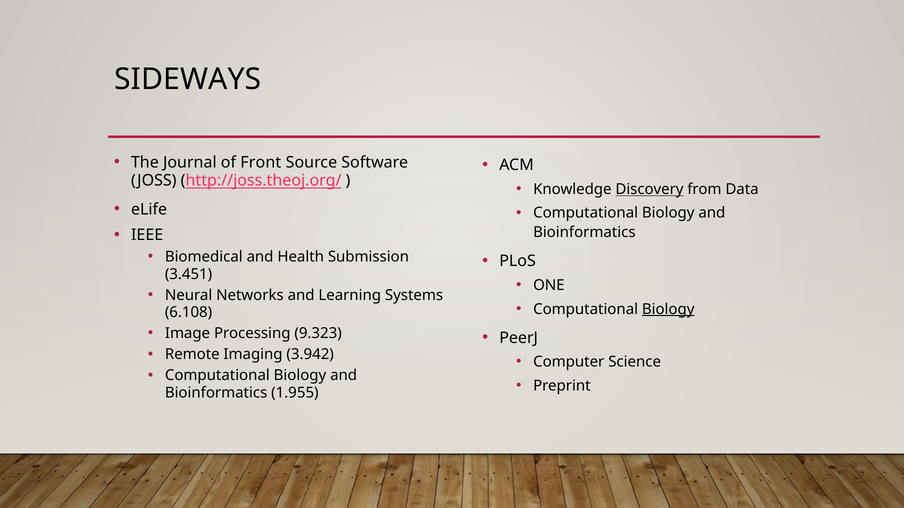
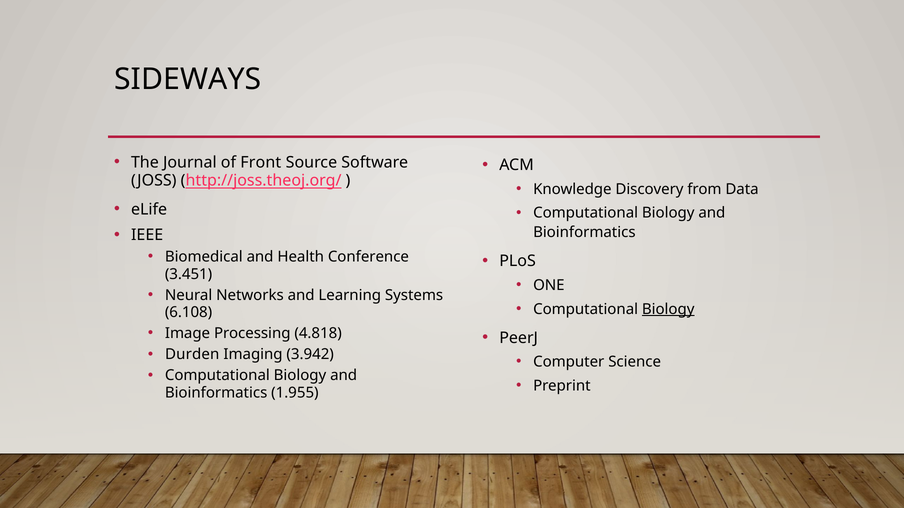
Discovery underline: present -> none (649, 189)
Submission: Submission -> Conference (368, 257)
9.323: 9.323 -> 4.818 (318, 334)
Remote: Remote -> Durden (192, 355)
